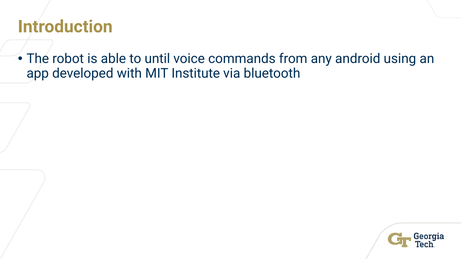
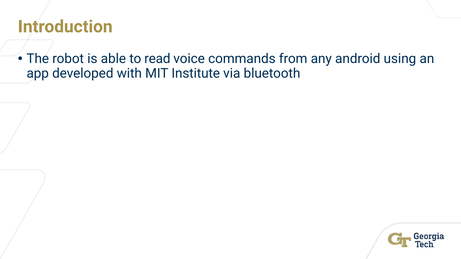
until: until -> read (157, 59)
